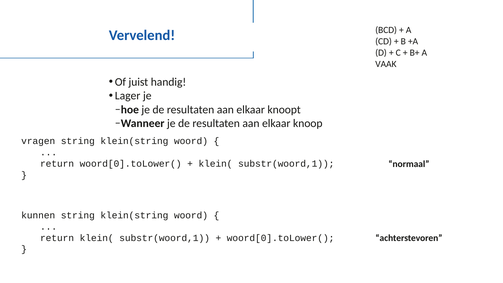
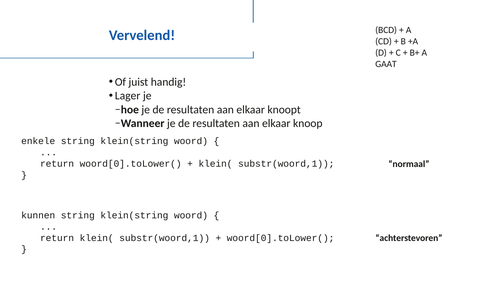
VAAK: VAAK -> GAAT (386, 64)
vragen: vragen -> enkele (38, 141)
